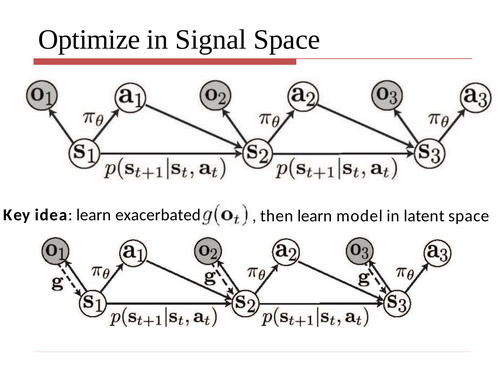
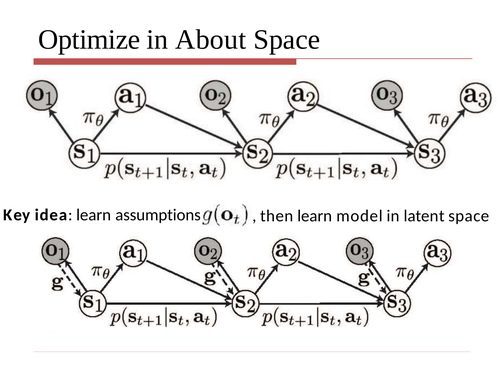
Signal: Signal -> About (211, 40)
exacerbated: exacerbated -> assumptions (158, 215)
